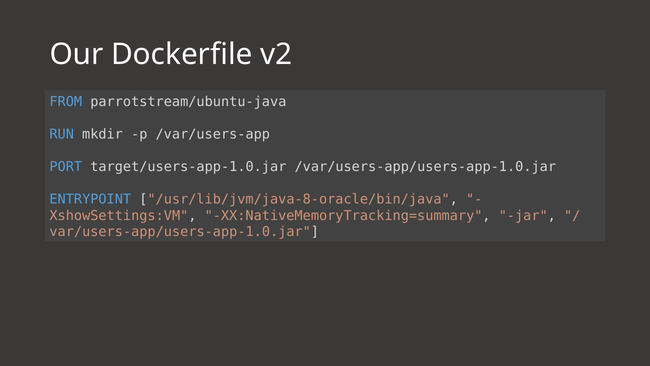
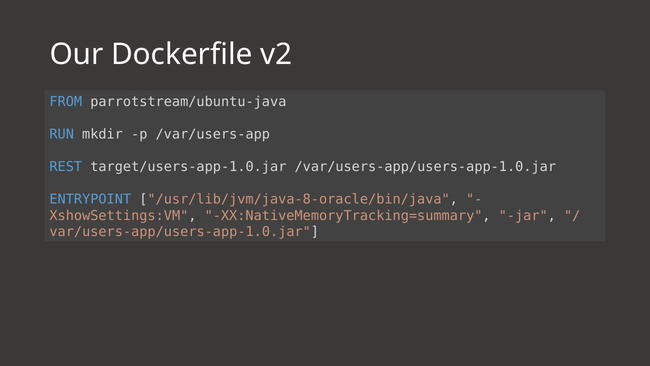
PORT: PORT -> REST (66, 167)
